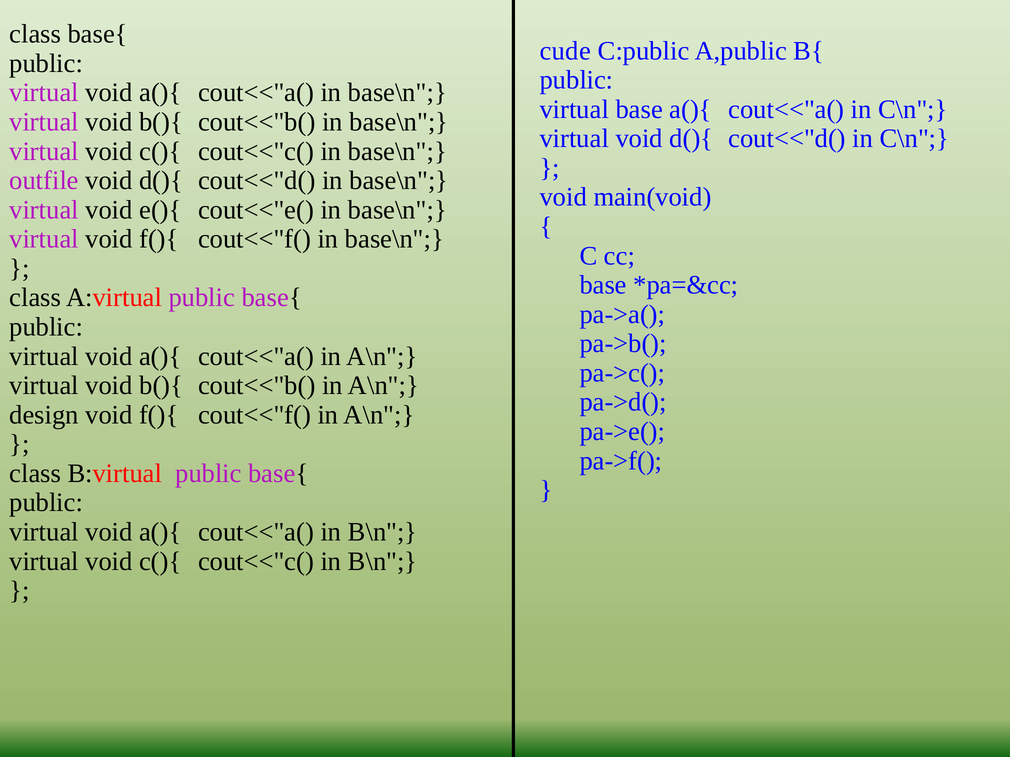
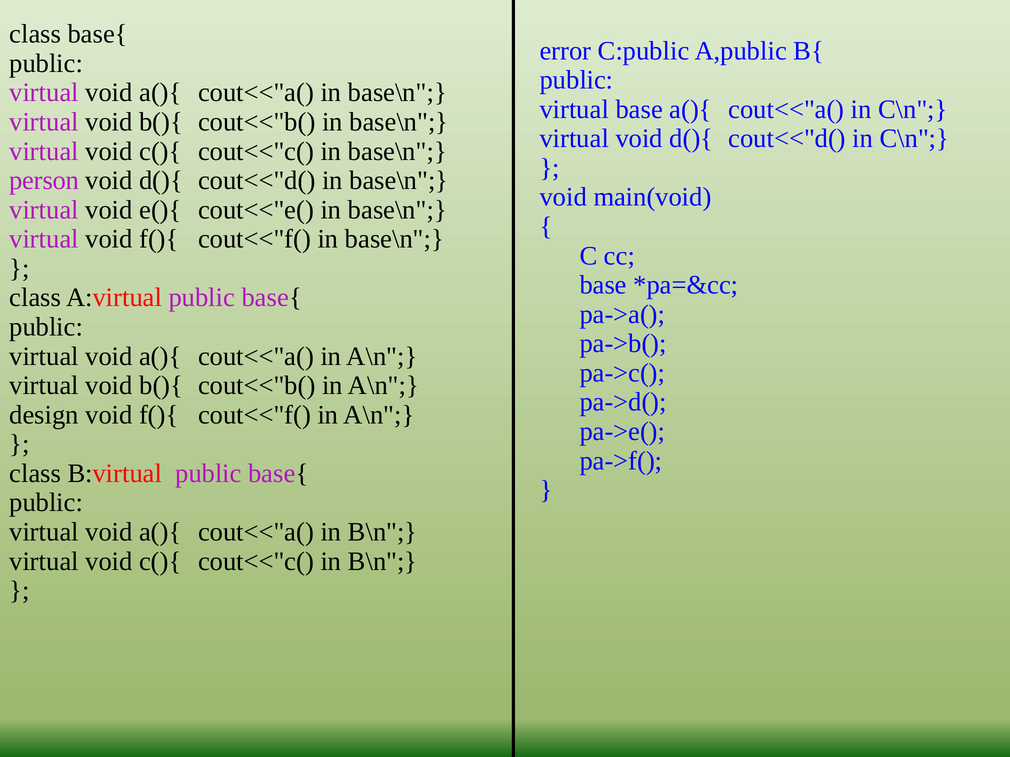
cude: cude -> error (565, 51)
outfile: outfile -> person (44, 181)
